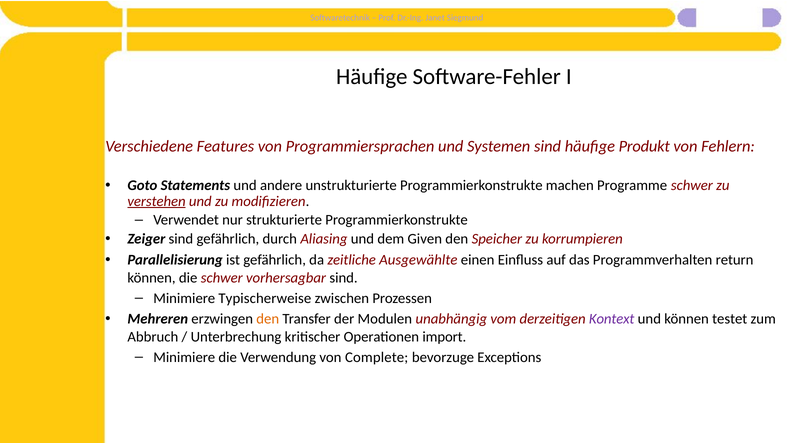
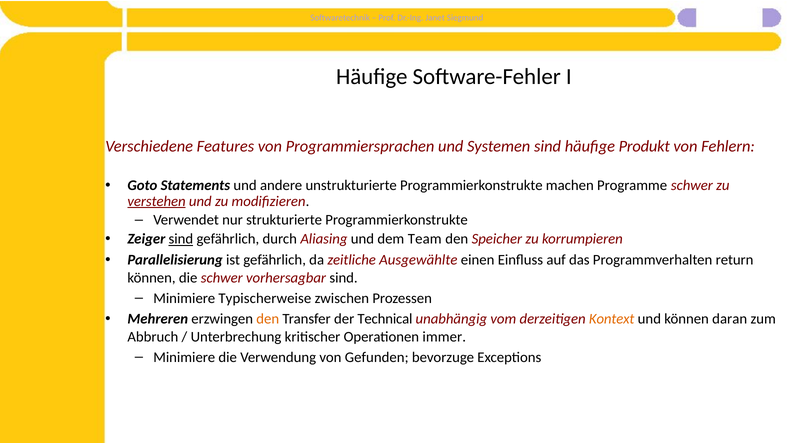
sind underline: none -> present (181, 239)
Given: Given -> Team (425, 239)
Modulen: Modulen -> Technical (385, 319)
Kontext colour: purple -> orange (612, 319)
testet: testet -> daran (730, 319)
import: import -> immer (444, 336)
Complete: Complete -> Gefunden (377, 357)
